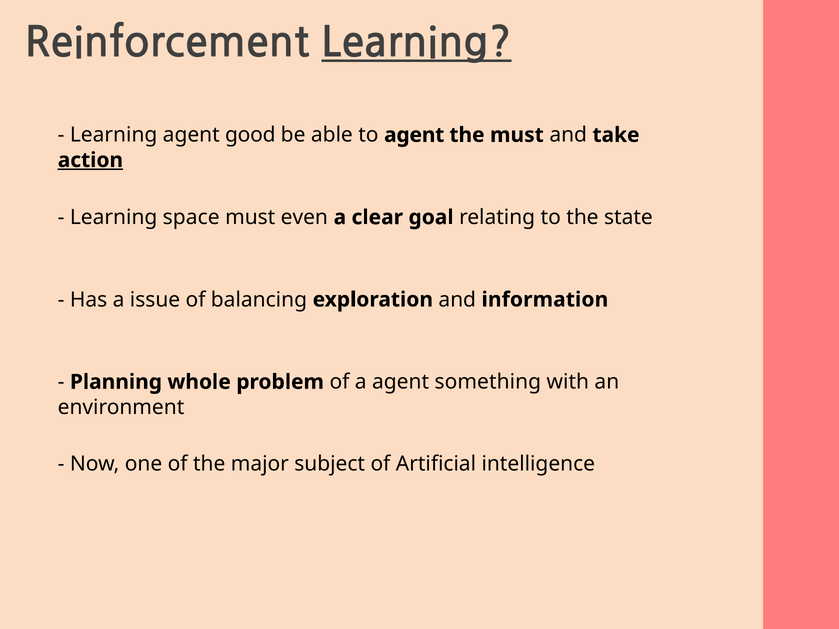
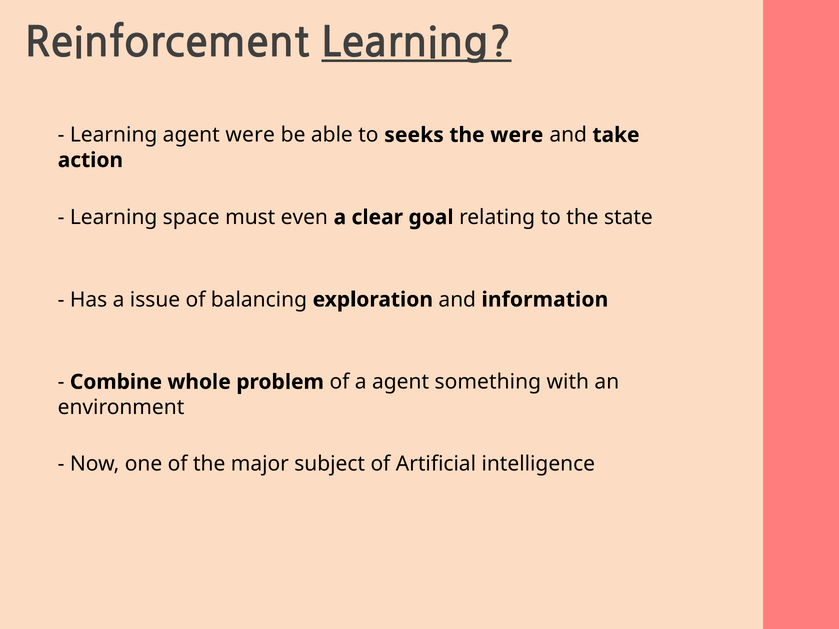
agent good: good -> were (250, 135)
to agent: agent -> seeks (414, 135)
the must: must -> were (517, 135)
action underline: present -> none (90, 160)
Planning: Planning -> Combine (116, 382)
